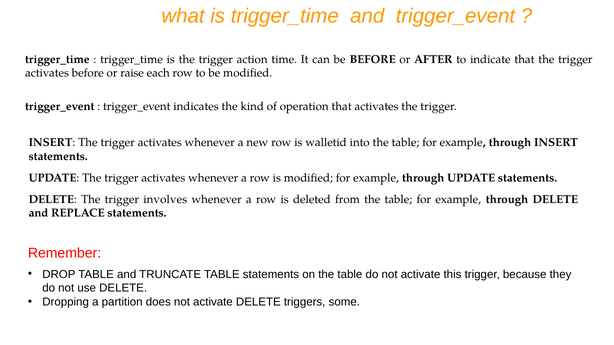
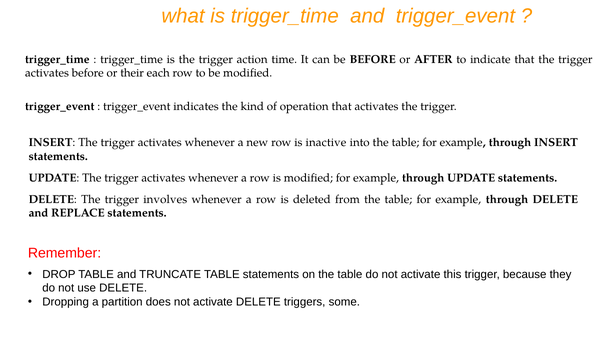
raise: raise -> their (132, 73)
walletid: walletid -> inactive (326, 143)
